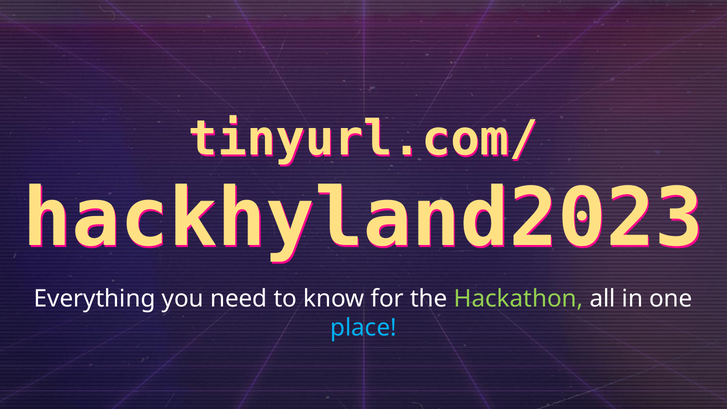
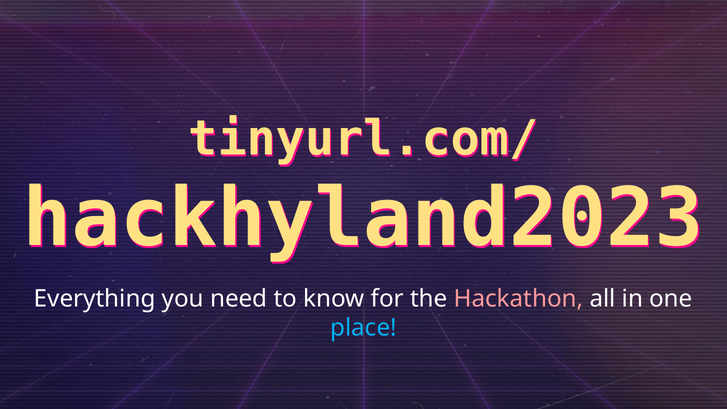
Hackathon colour: light green -> pink (518, 299)
